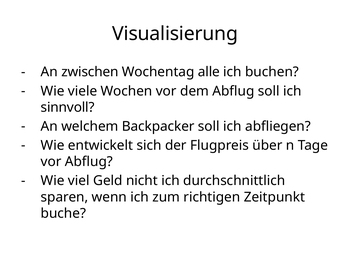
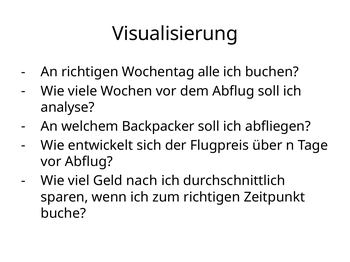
An zwischen: zwischen -> richtigen (90, 72)
sinnvoll: sinnvoll -> analyse (68, 108)
nicht: nicht -> nach (142, 181)
